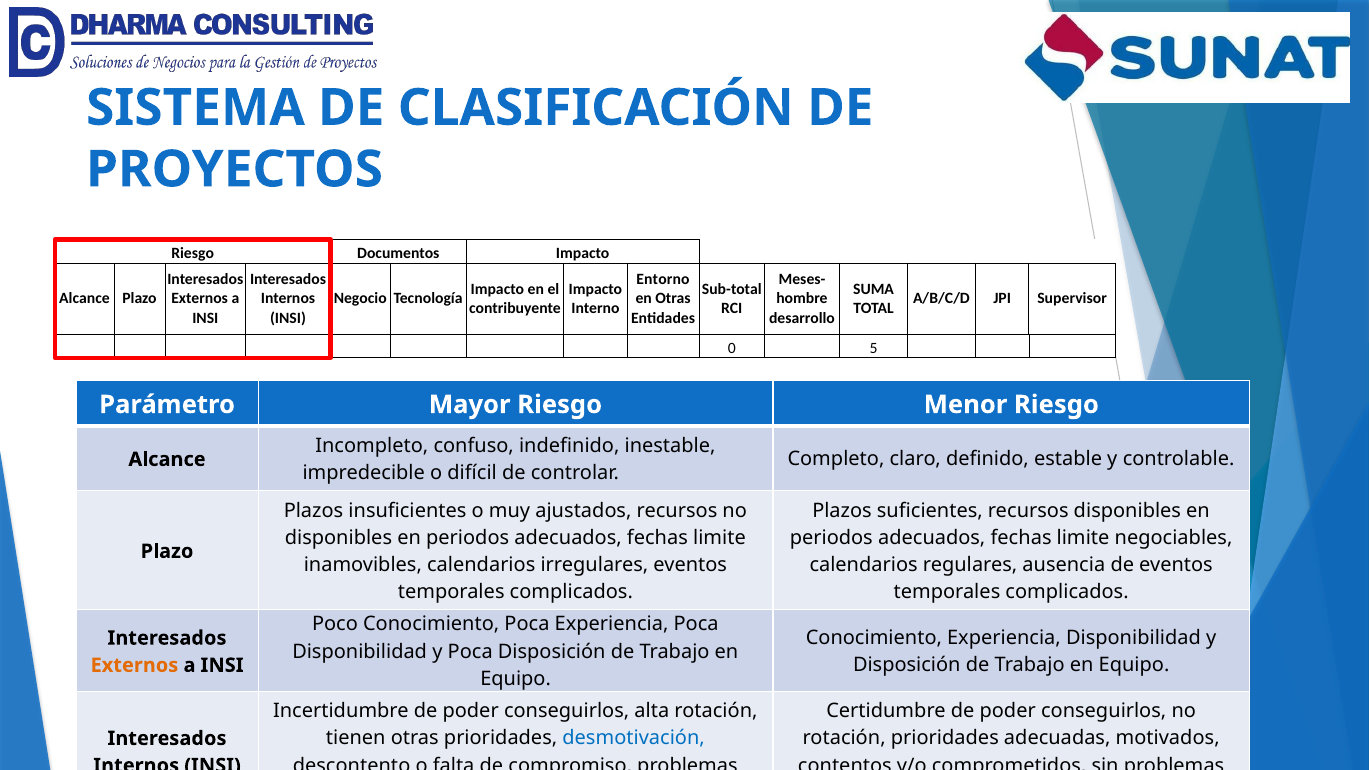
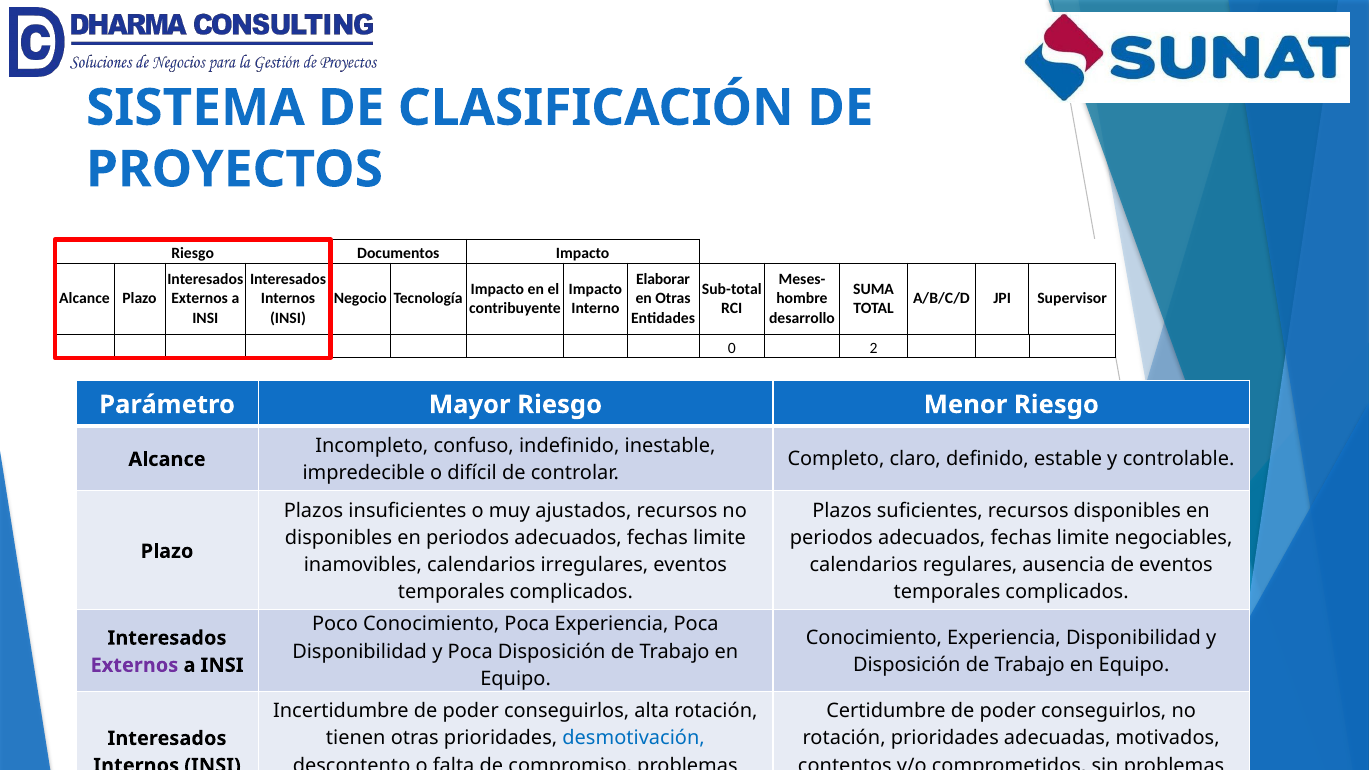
Entorno: Entorno -> Elaborar (663, 279)
5: 5 -> 2 (874, 348)
Externos colour: orange -> purple (134, 665)
